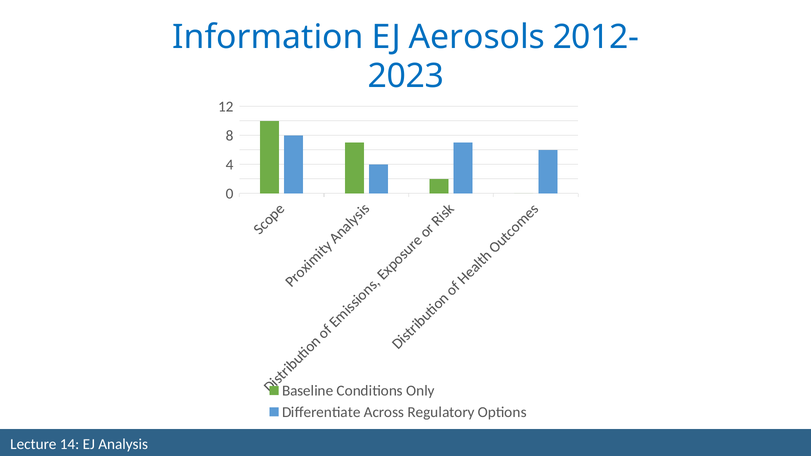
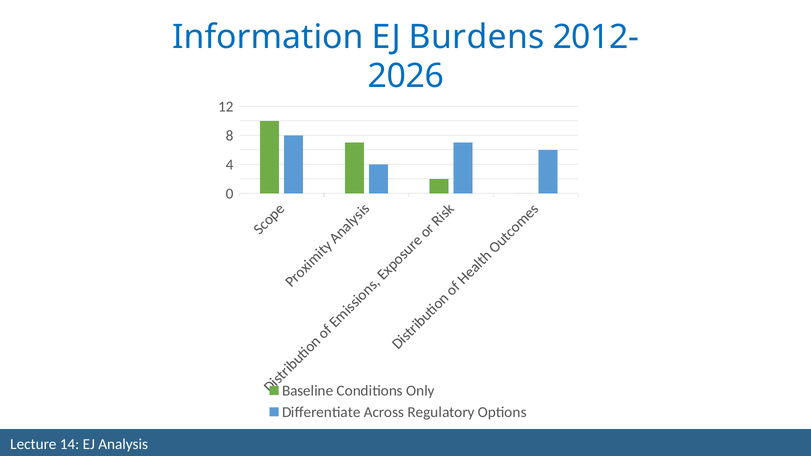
Aerosols: Aerosols -> Burdens (477, 37)
2023: 2023 -> 2026 (406, 76)
